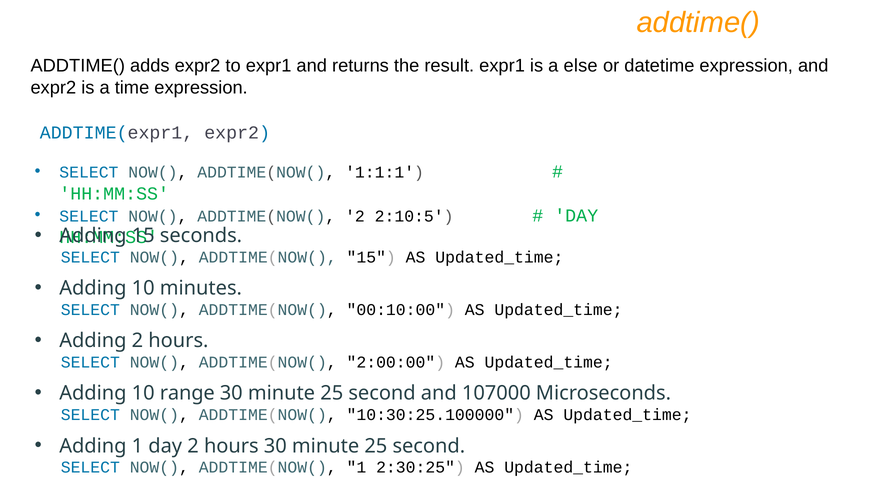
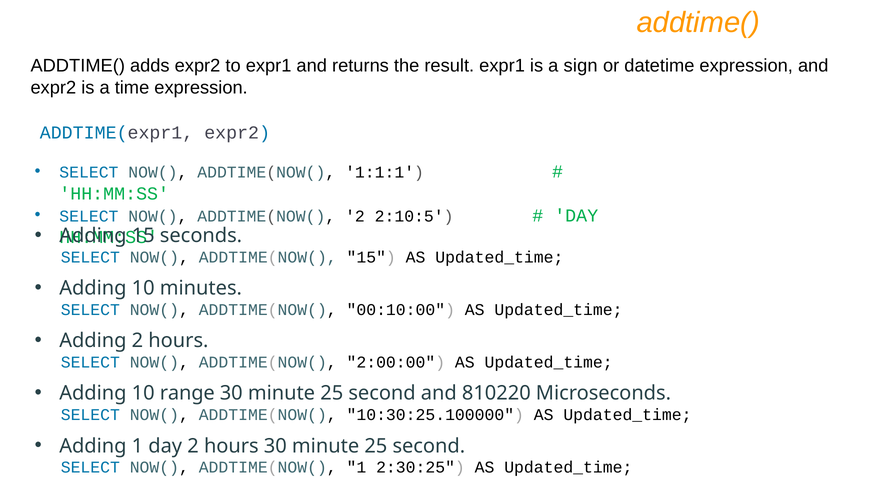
else: else -> sign (581, 66)
107000: 107000 -> 810220 (496, 393)
